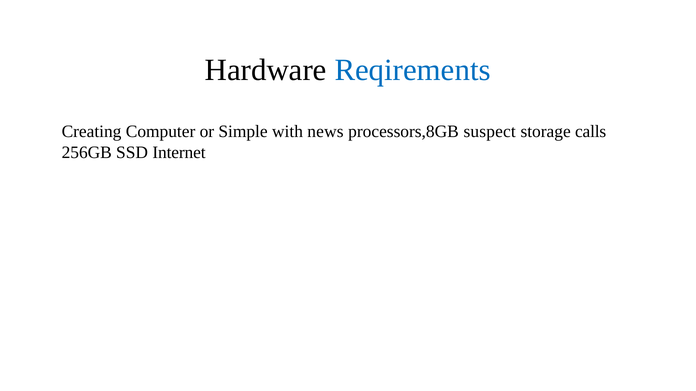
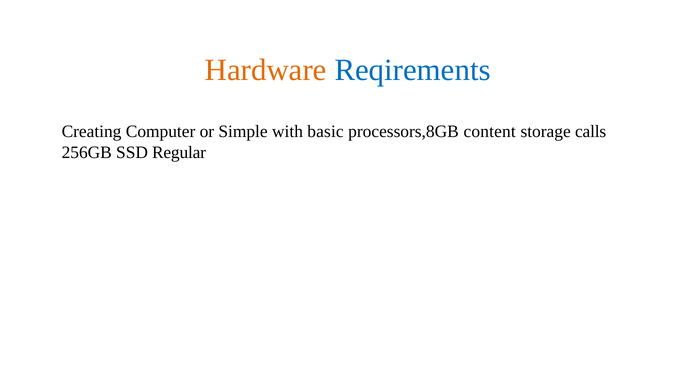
Hardware colour: black -> orange (266, 70)
news: news -> basic (326, 132)
suspect: suspect -> content (490, 132)
Internet: Internet -> Regular (179, 153)
